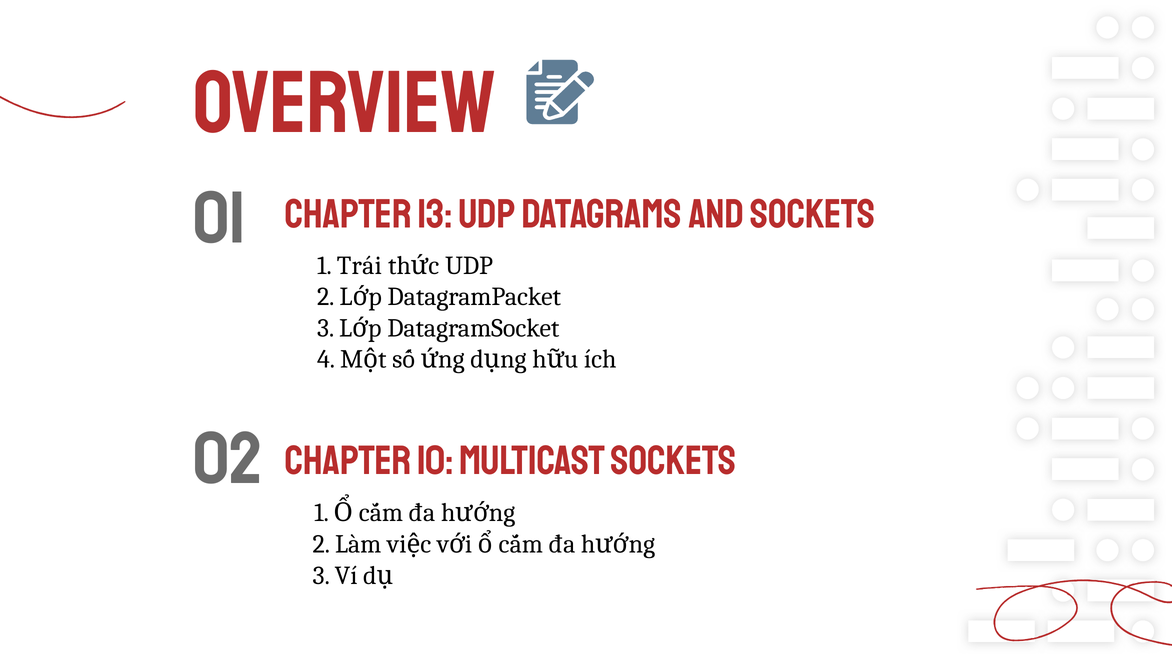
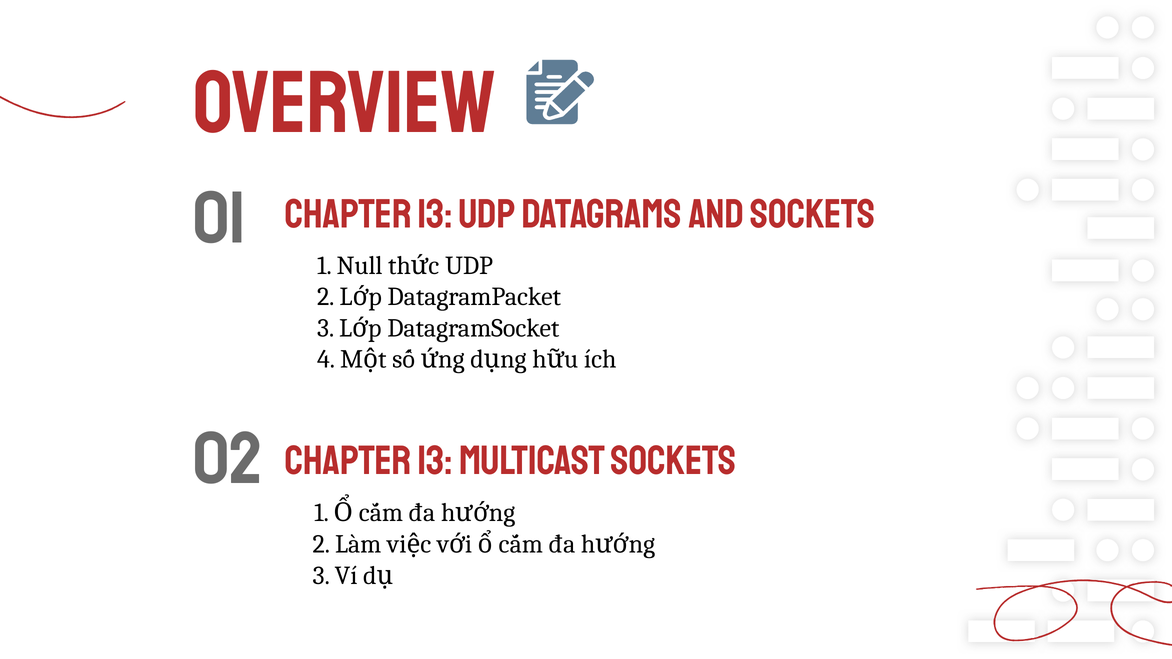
Trái: Trái -> Null (360, 266)
10: 10 -> 13 (435, 461)
